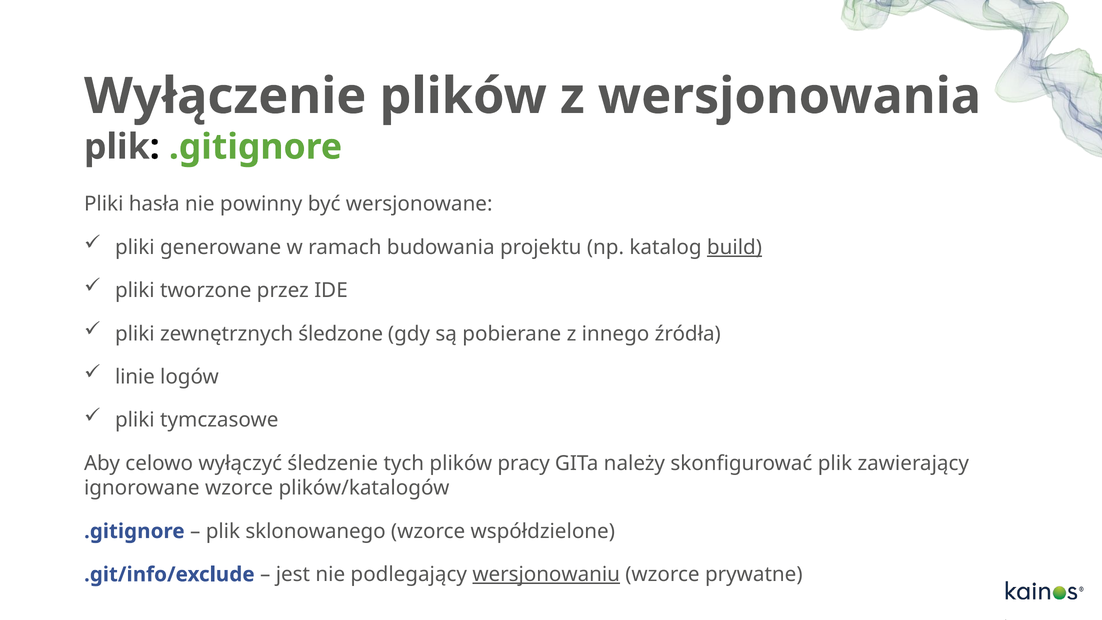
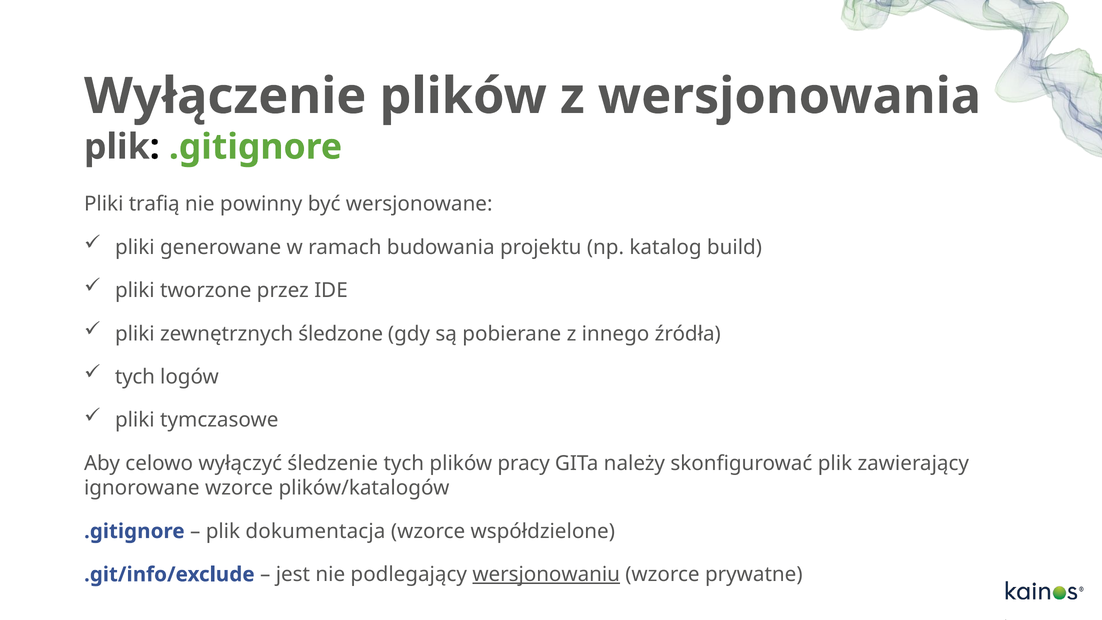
hasła: hasła -> trafią (154, 204)
build underline: present -> none (734, 247)
linie: linie -> tych (135, 377)
sklonowanego: sklonowanego -> dokumentacja (315, 531)
